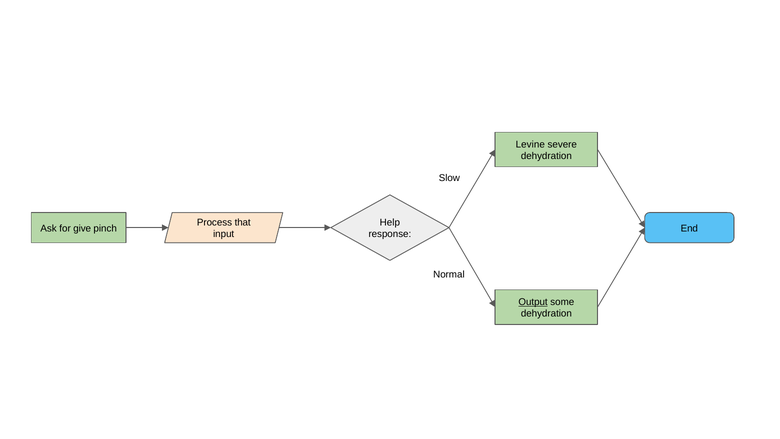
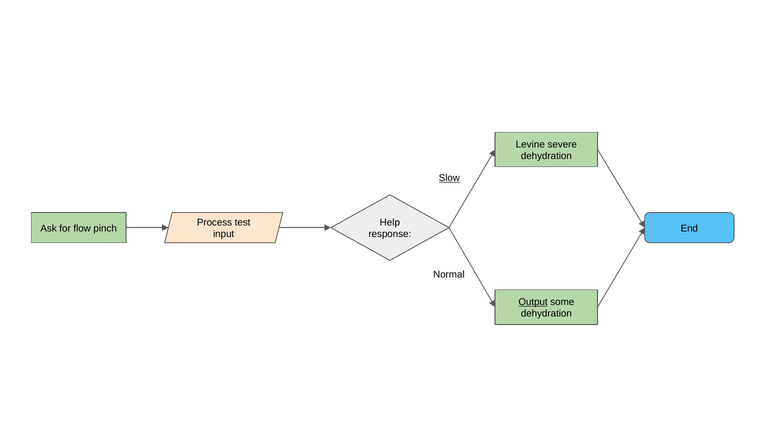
Slow underline: none -> present (449, 178)
that: that -> test (243, 222)
give: give -> flow (82, 228)
